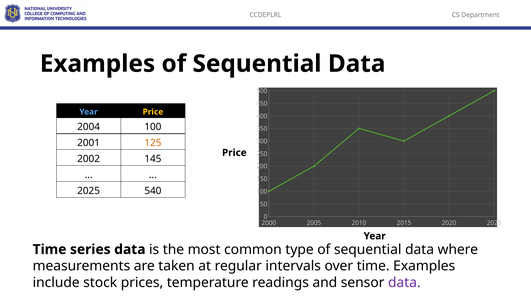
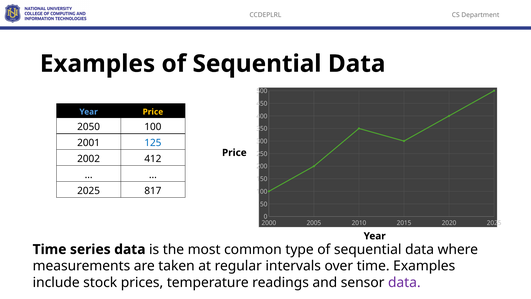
2004: 2004 -> 2050 (89, 127)
125 colour: orange -> blue (153, 143)
145: 145 -> 412 (153, 159)
540: 540 -> 817 (153, 191)
